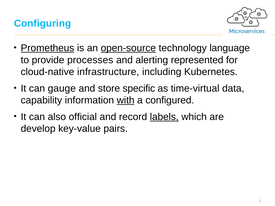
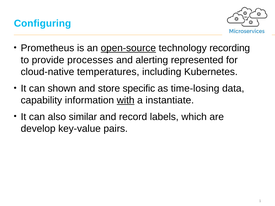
Prometheus underline: present -> none (47, 48)
language: language -> recording (230, 48)
infrastructure: infrastructure -> temperatures (108, 72)
gauge: gauge -> shown (62, 88)
time-virtual: time-virtual -> time-losing (195, 88)
configured: configured -> instantiate (170, 100)
official: official -> similar (83, 117)
labels underline: present -> none (164, 117)
